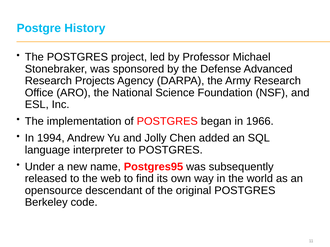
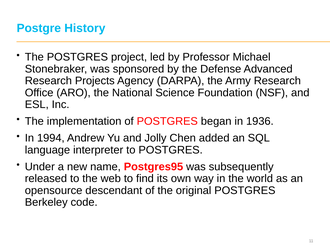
1966: 1966 -> 1936 (260, 122)
